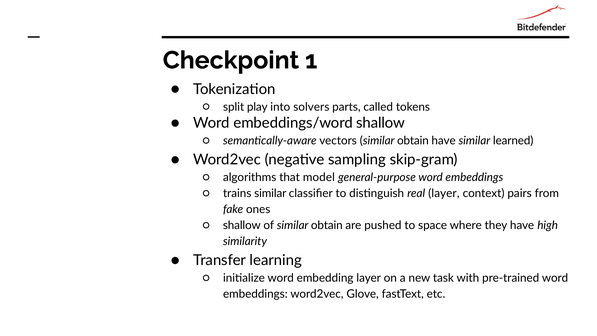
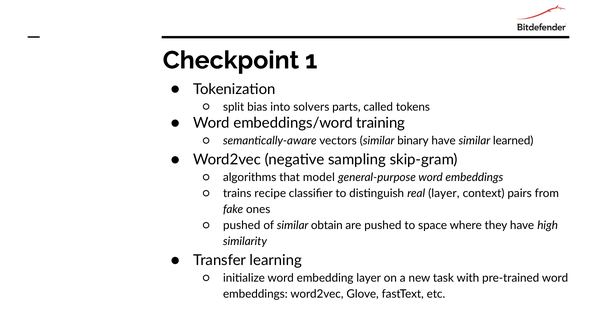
play: play -> bias (257, 107)
embeddings/word shallow: shallow -> training (381, 123)
vectors similar obtain: obtain -> binary (413, 141)
trains similar: similar -> recipe (270, 193)
shallow: shallow -> pushed (242, 225)
